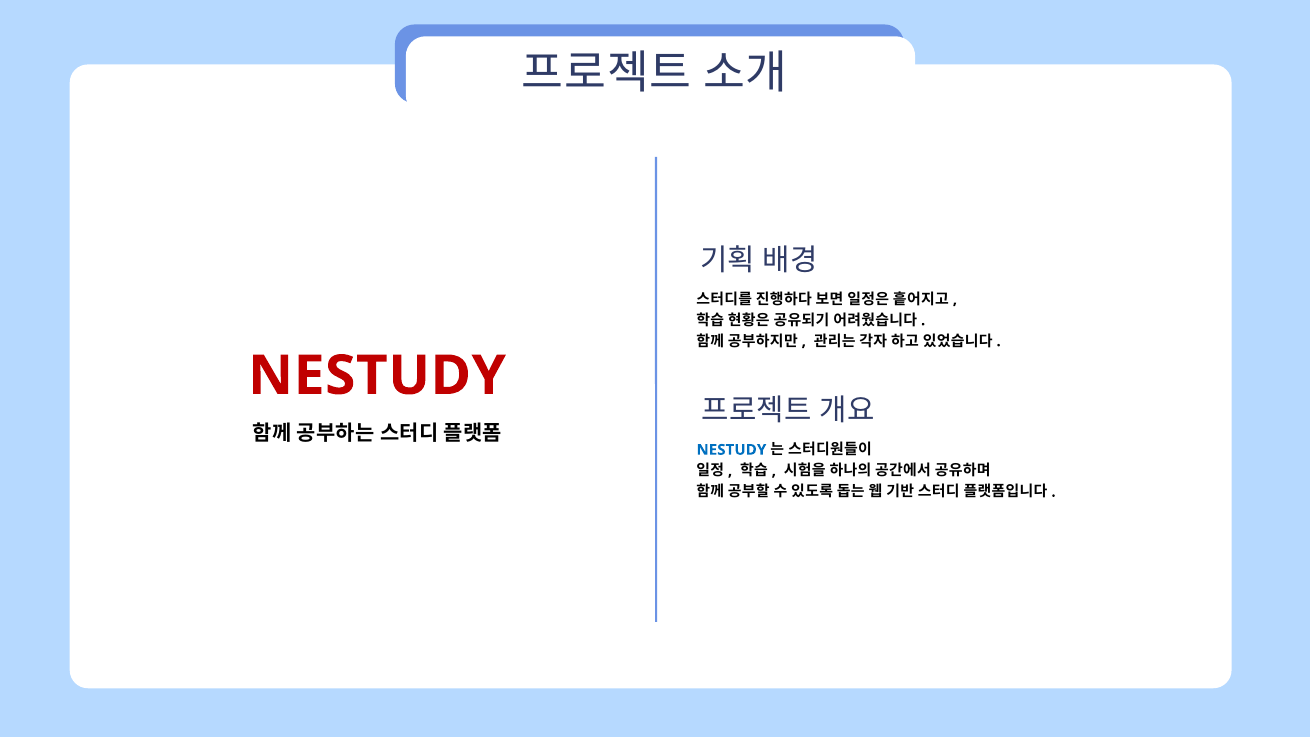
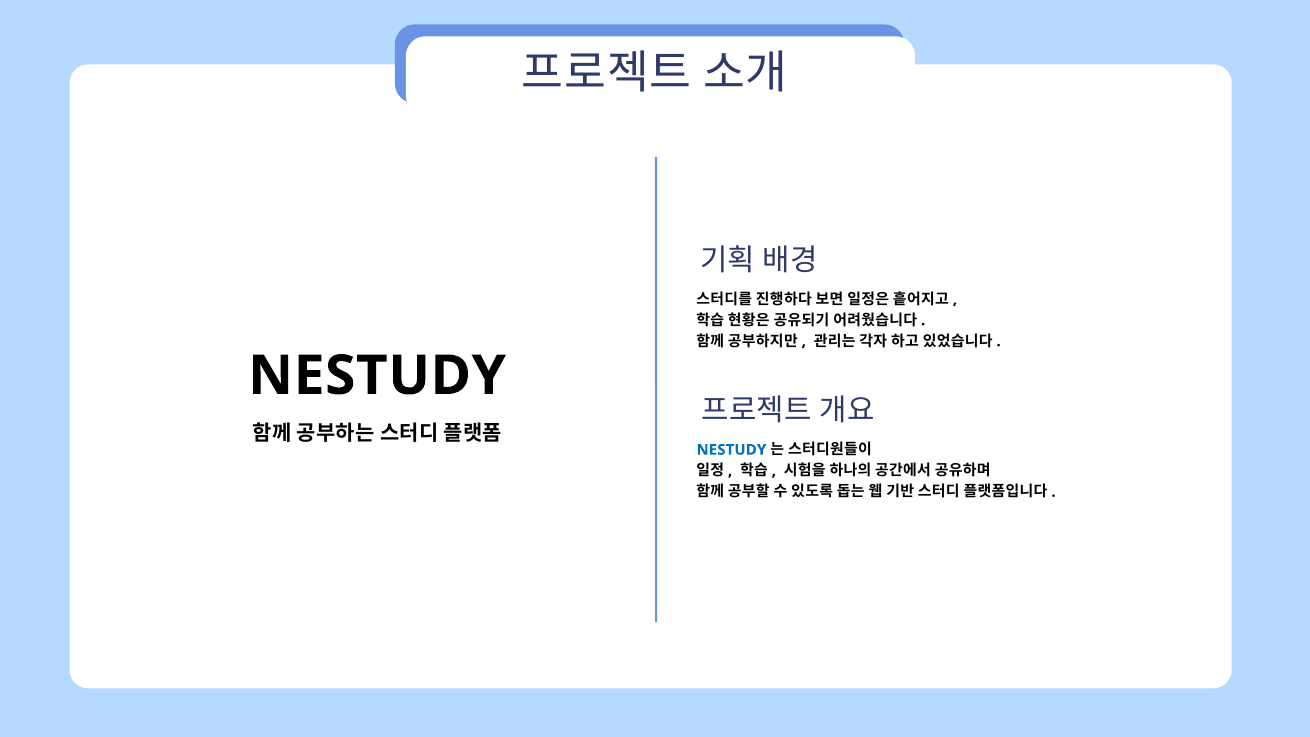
NESTUDY colour: red -> black (377, 376)
